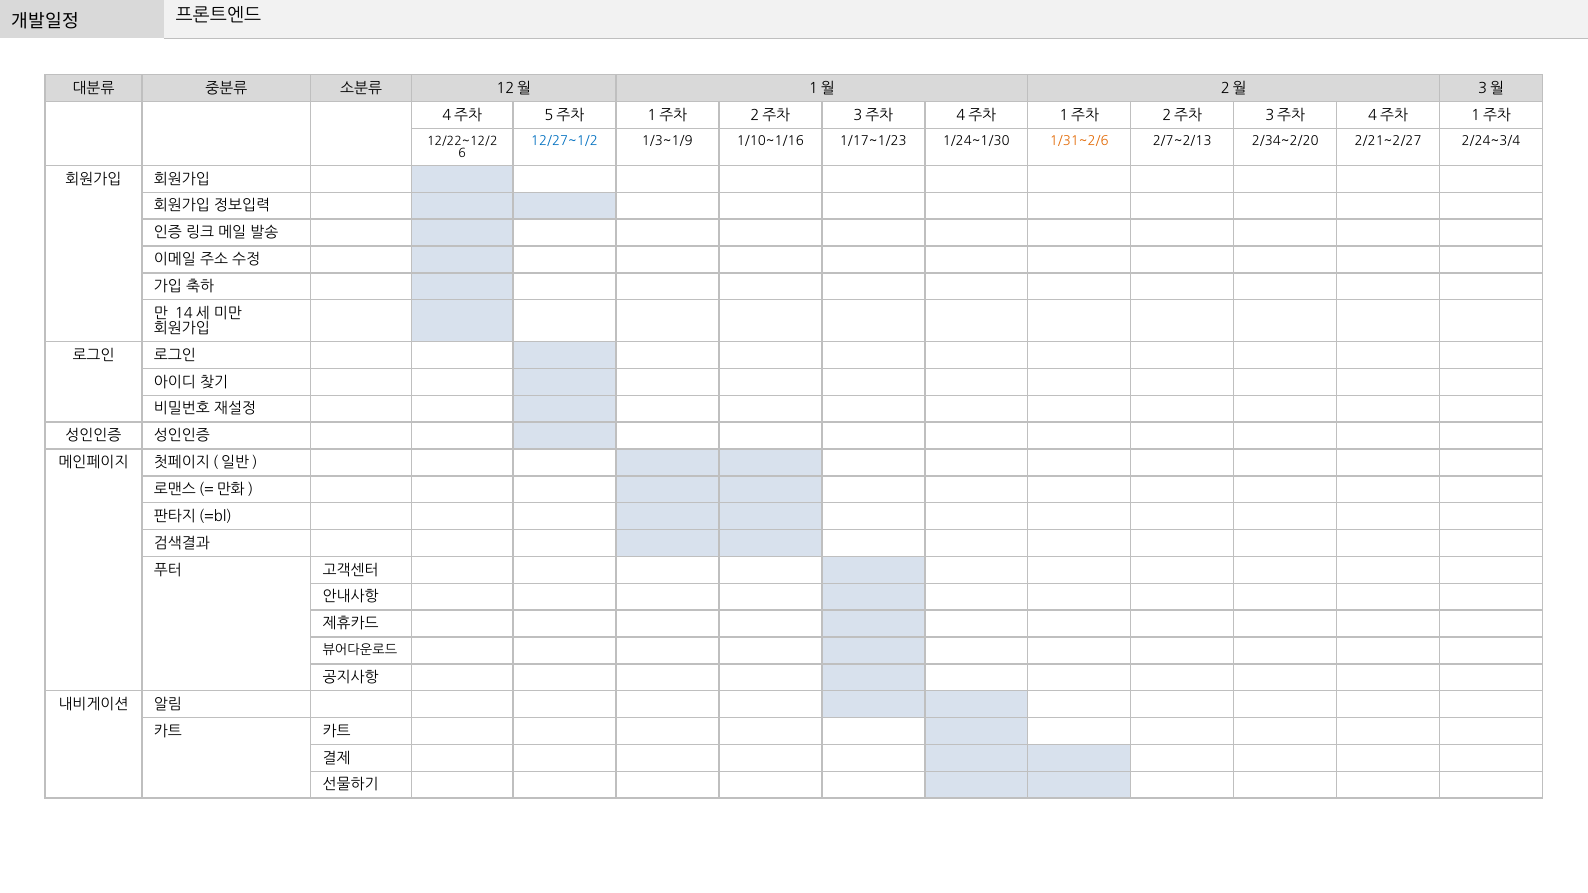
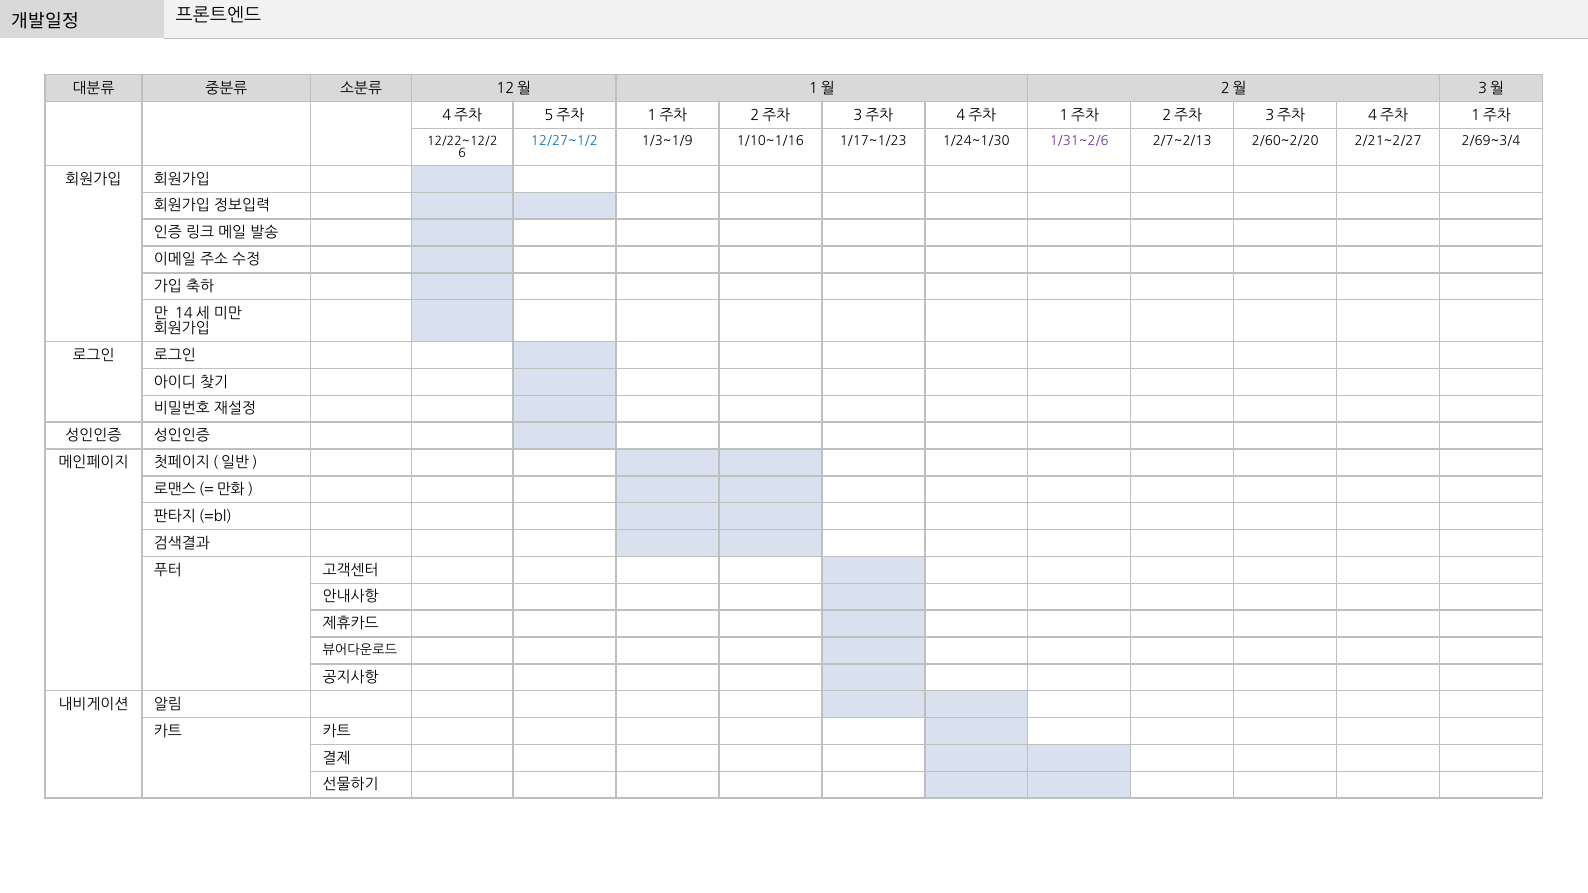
1/31~2/6 colour: orange -> purple (1079, 141)
2/34~2/20: 2/34~2/20 -> 2/60~2/20 (1285, 141)
2/24~3/4: 2/24~3/4 -> 2/69~3/4 (1491, 141)
